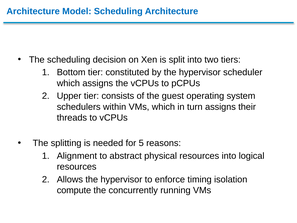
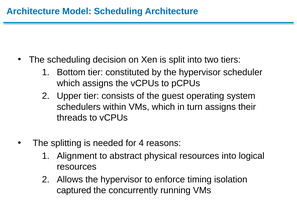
5: 5 -> 4 (141, 143)
compute: compute -> captured (74, 190)
